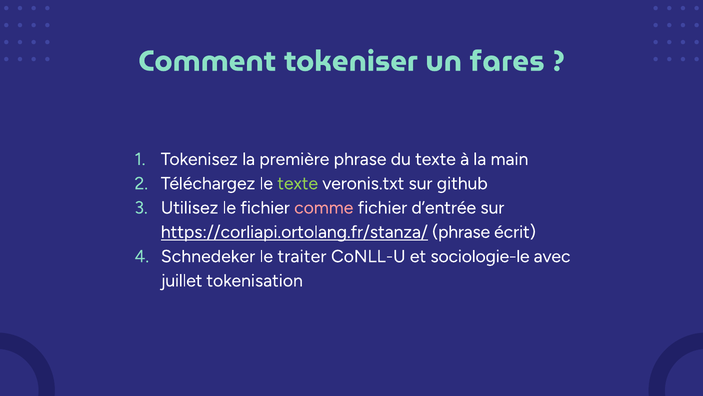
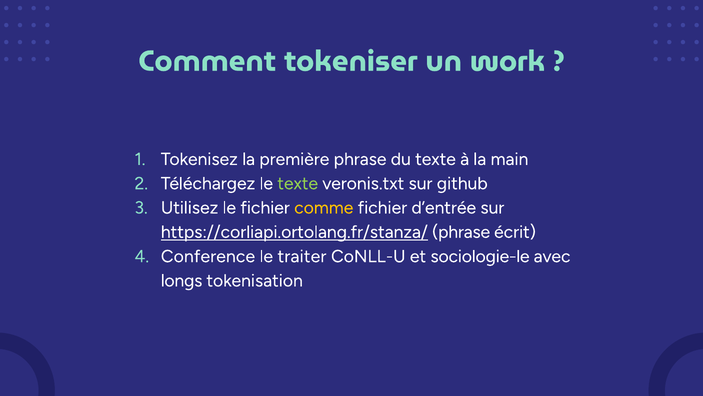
fares: fares -> work (507, 61)
comme colour: pink -> yellow (324, 207)
Schnedeker: Schnedeker -> Conference (208, 256)
juillet: juillet -> longs (182, 280)
